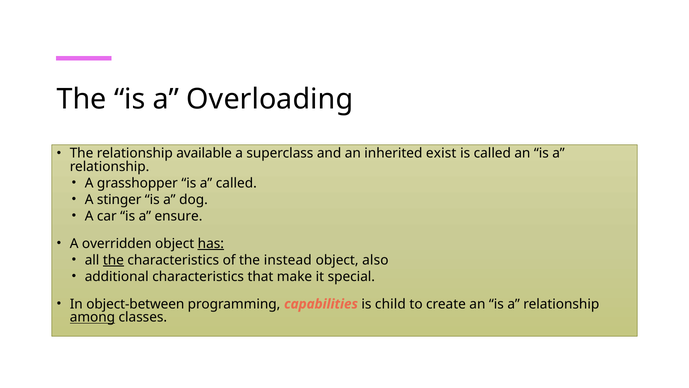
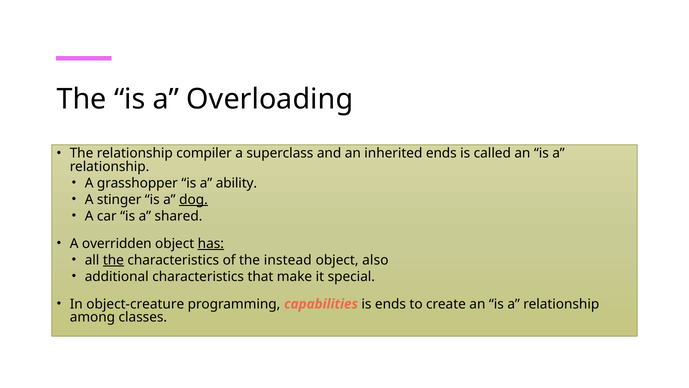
available: available -> compiler (204, 153)
inherited exist: exist -> ends (441, 153)
a called: called -> ability (236, 183)
dog underline: none -> present (193, 199)
ensure: ensure -> shared (178, 216)
object-between: object-between -> object-creature (135, 304)
is child: child -> ends (390, 304)
among underline: present -> none (92, 317)
